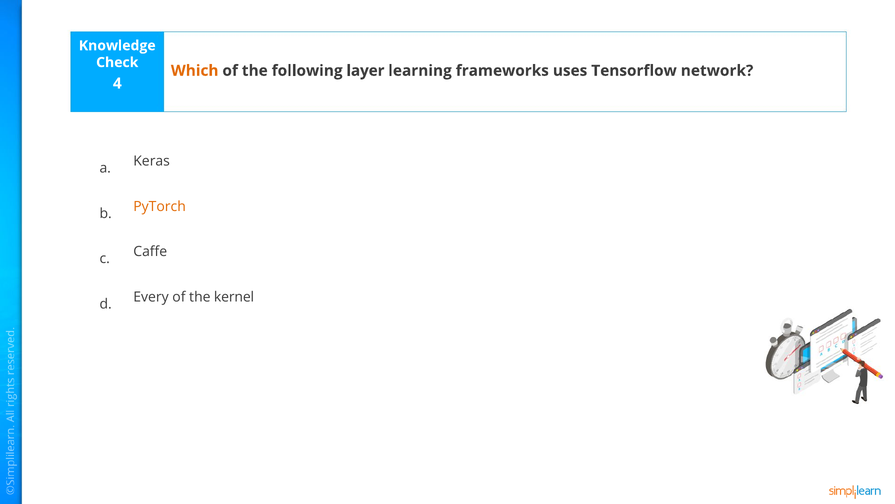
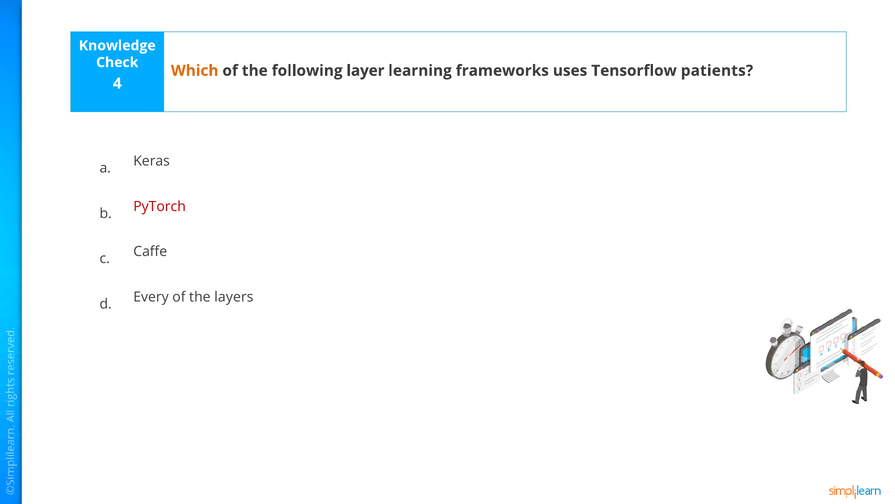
network: network -> patients (717, 71)
PyTorch colour: orange -> red (160, 206)
kernel: kernel -> layers (234, 297)
